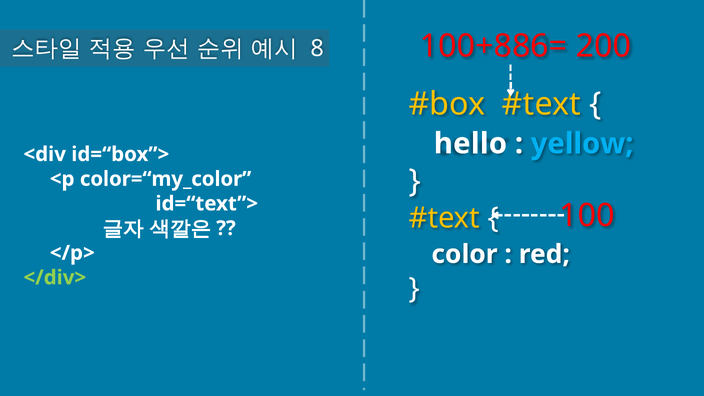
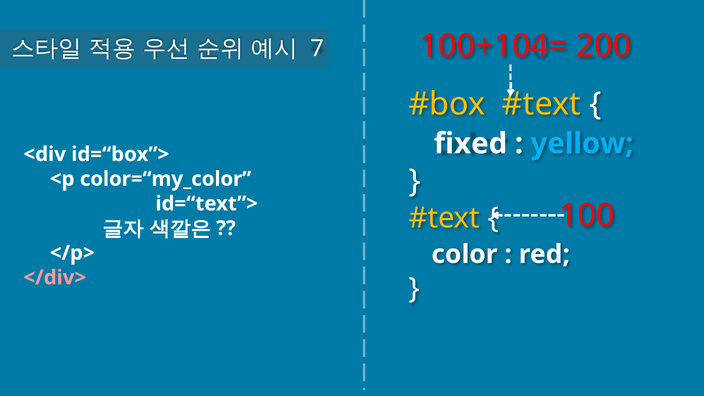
100+886=: 100+886= -> 100+104= (494, 46)
8: 8 -> 7 (317, 49)
hello: hello -> fixed (470, 144)
</div> colour: light green -> pink (55, 278)
